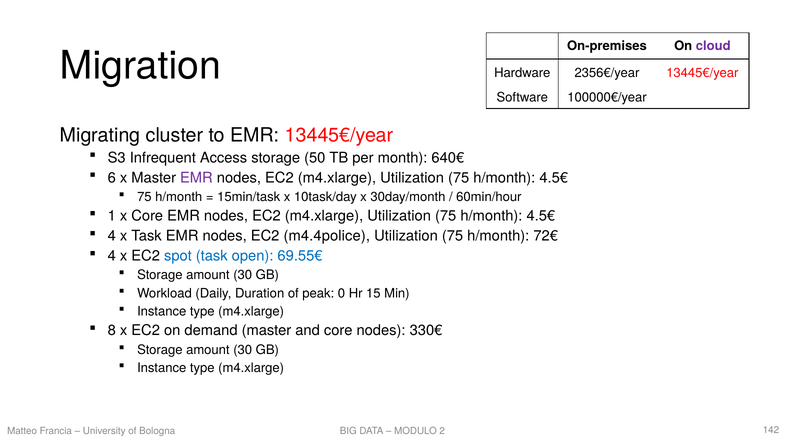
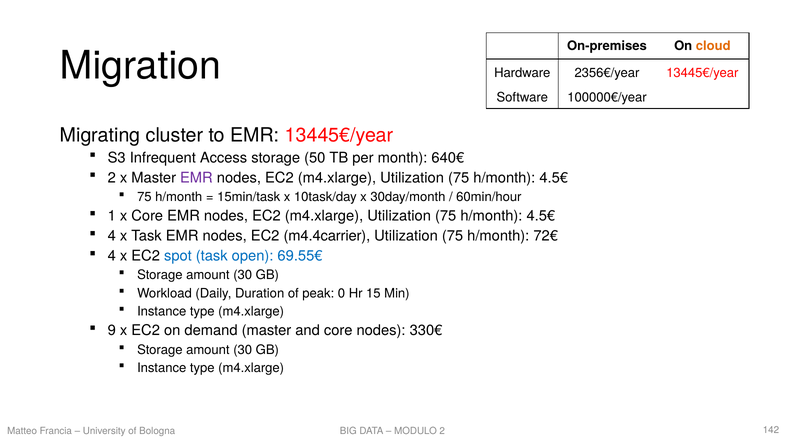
cloud colour: purple -> orange (713, 46)
6: 6 -> 2 (112, 178)
m4.4police: m4.4police -> m4.4carrier (327, 236)
8: 8 -> 9 (112, 330)
